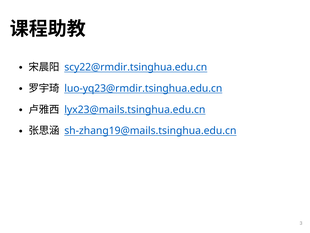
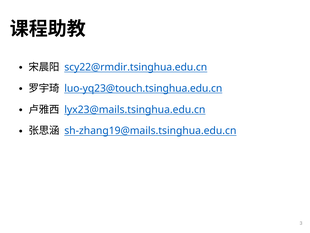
luo-yq23@rmdir.tsinghua.edu.cn: luo-yq23@rmdir.tsinghua.edu.cn -> luo-yq23@touch.tsinghua.edu.cn (143, 88)
